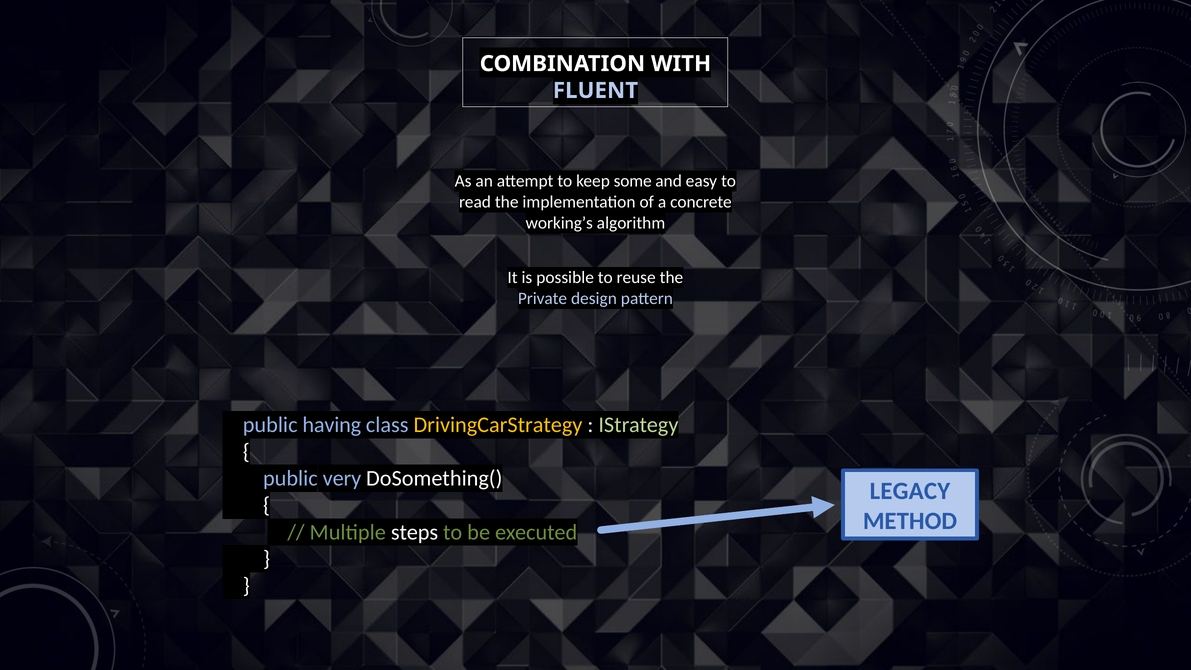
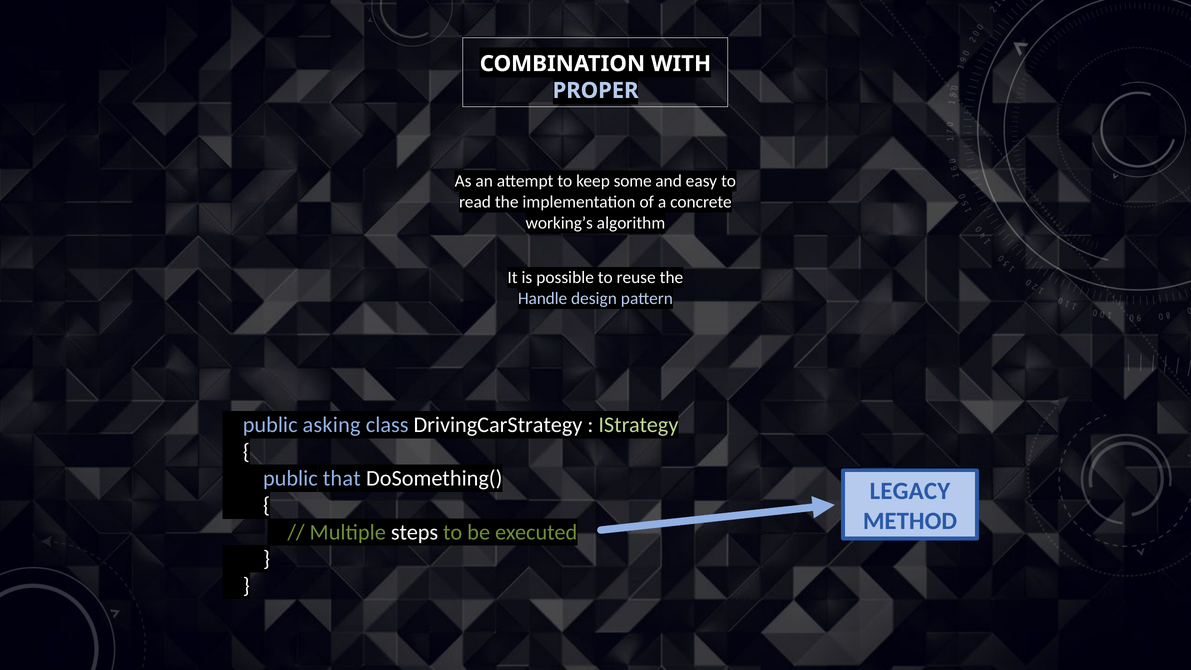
FLUENT: FLUENT -> PROPER (596, 91)
Private: Private -> Handle (543, 299)
having: having -> asking (332, 425)
DrivingCarStrategy colour: yellow -> white (498, 425)
very: very -> that (342, 479)
